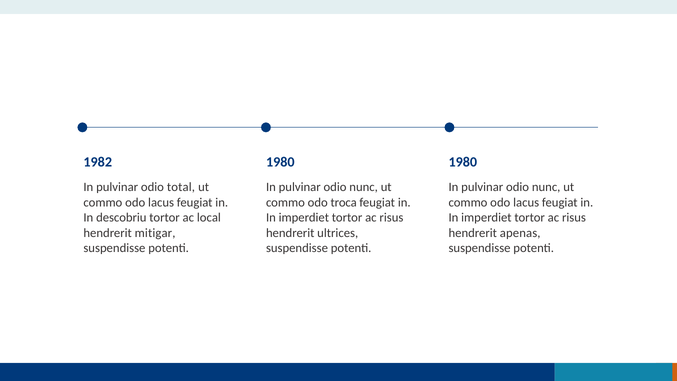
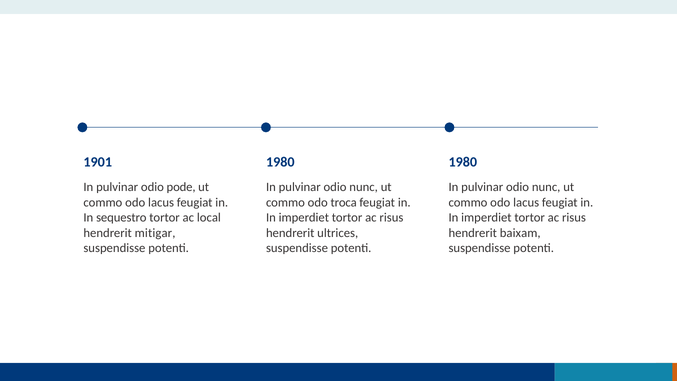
1982: 1982 -> 1901 (98, 162)
total: total -> pode (181, 187)
descobriu: descobriu -> sequestro (121, 217)
apenas: apenas -> baixam (520, 233)
